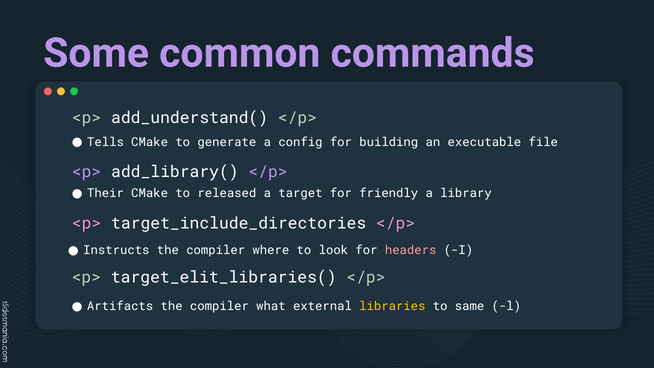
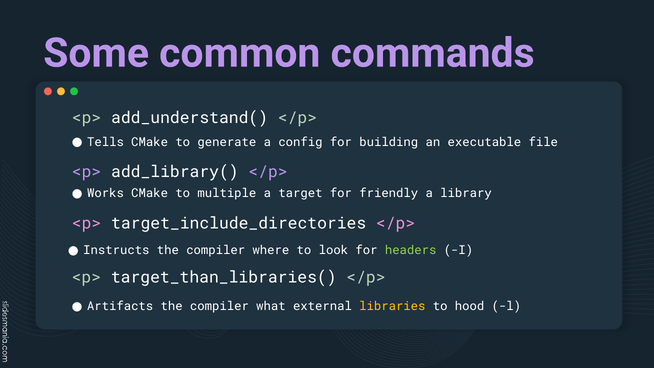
Their: Their -> Works (105, 193)
released: released -> multiple (227, 193)
headers colour: pink -> light green (411, 250)
target_elit_libraries(: target_elit_libraries( -> target_than_libraries( (224, 277)
same: same -> hood (470, 306)
